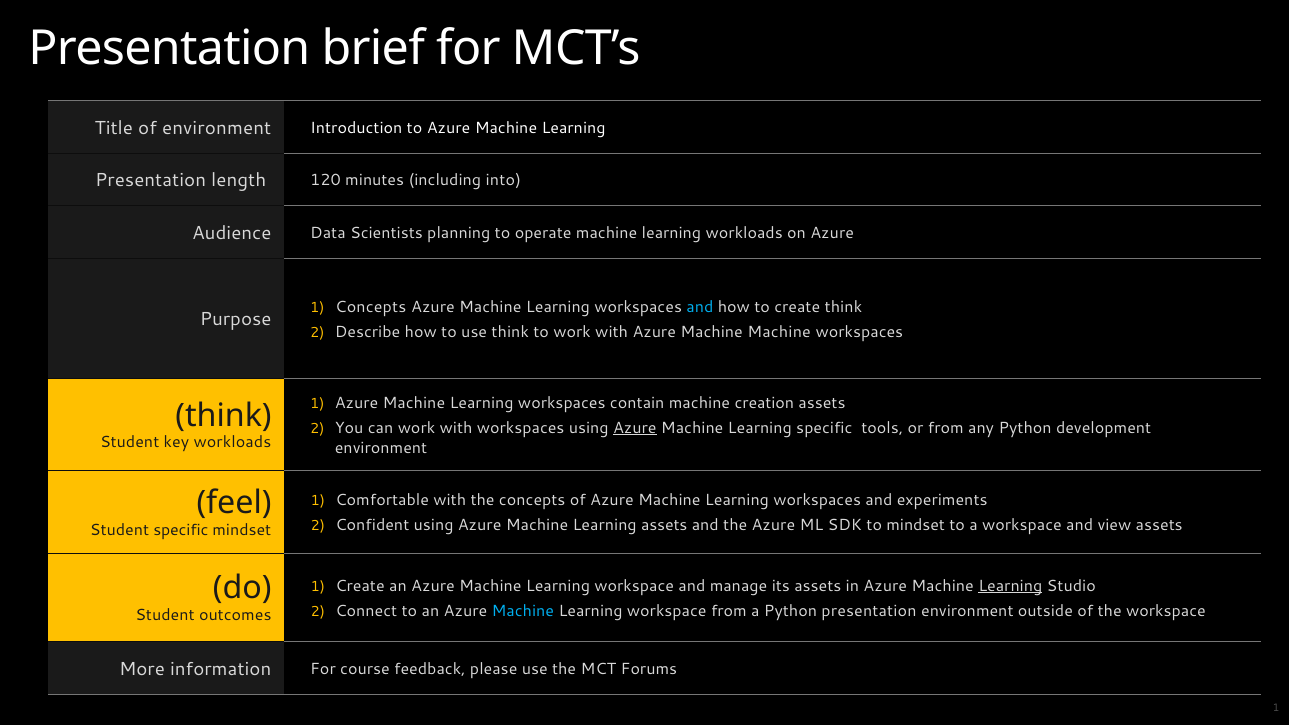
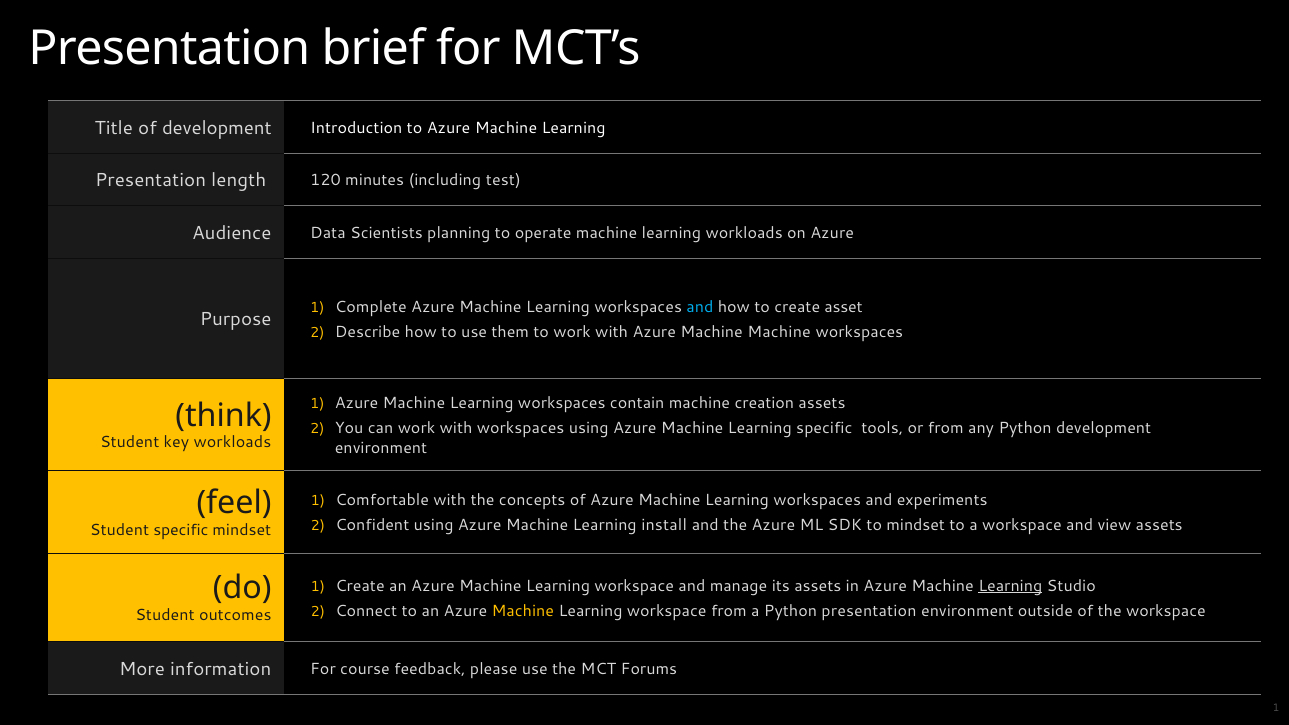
of environment: environment -> development (217, 128)
into: into -> test (503, 180)
1 Concepts: Concepts -> Complete (371, 307)
create think: think -> asset (844, 307)
use think: think -> them (510, 332)
Azure underline: present -> none (635, 428)
Learning assets: assets -> install (664, 526)
Machine colour: light blue -> yellow (523, 611)
